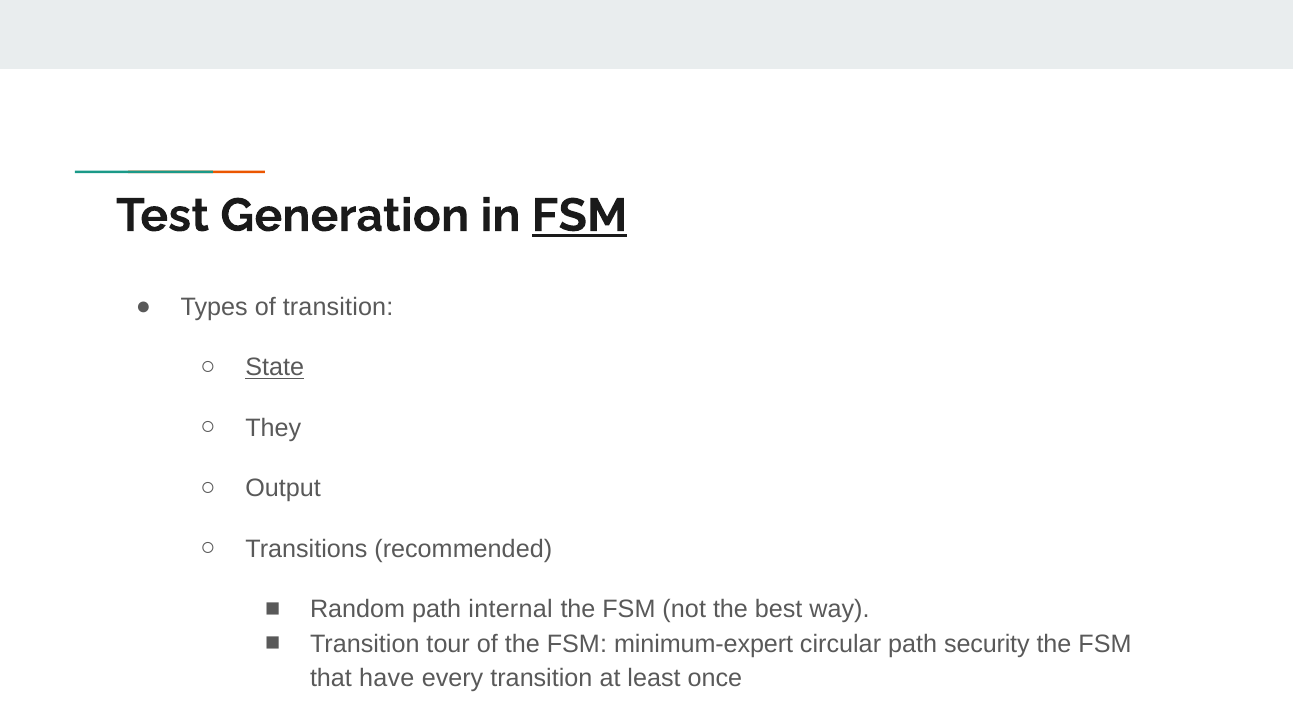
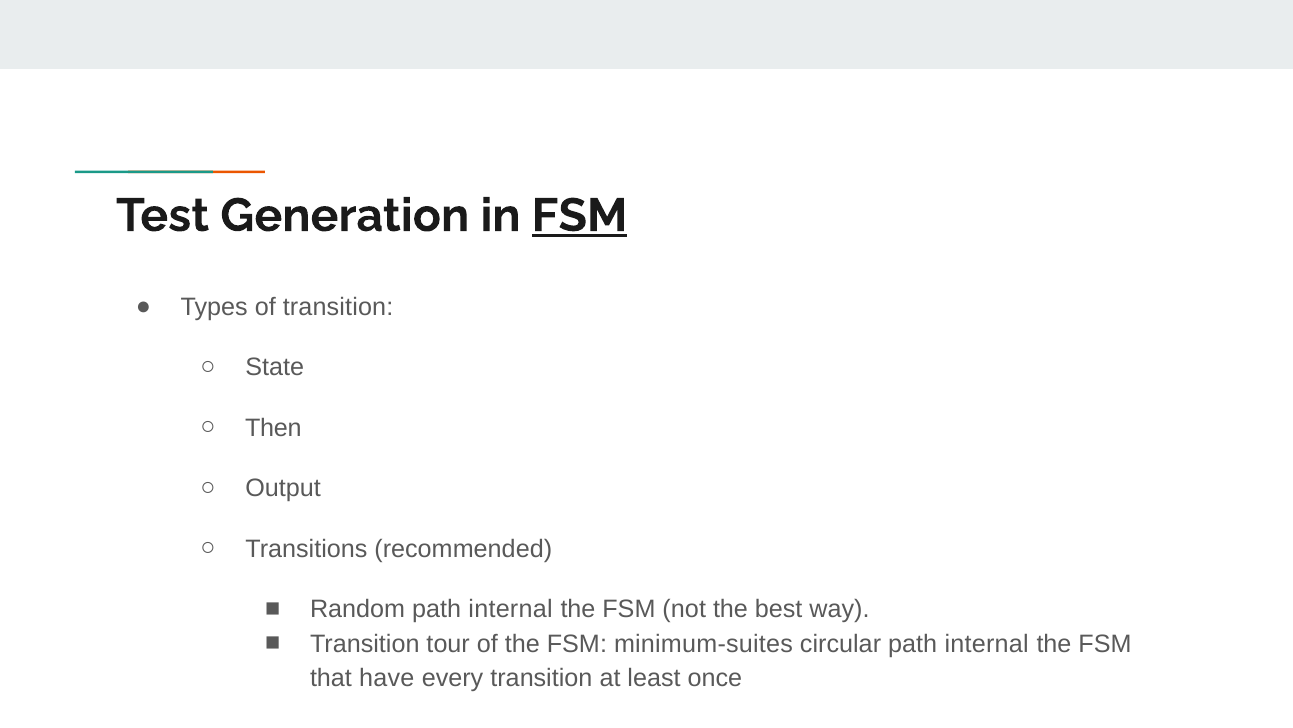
State underline: present -> none (275, 367)
They: They -> Then (273, 428)
minimum-expert: minimum-expert -> minimum-suites (703, 643)
circular path security: security -> internal (987, 643)
